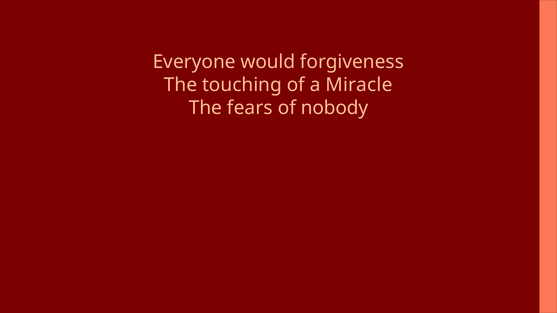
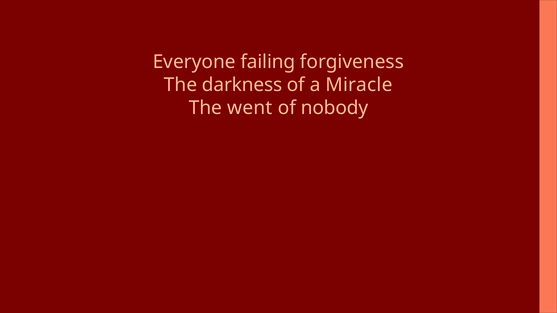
would: would -> failing (268, 62)
touching: touching -> darkness (242, 85)
fears: fears -> went (250, 108)
